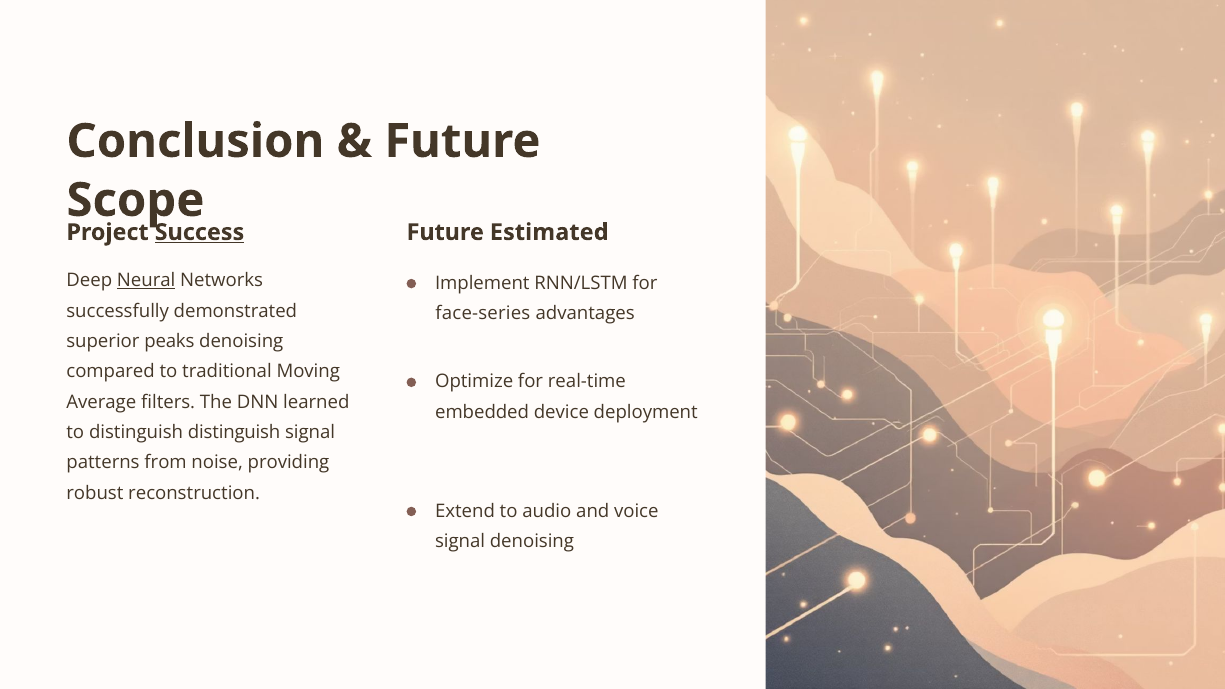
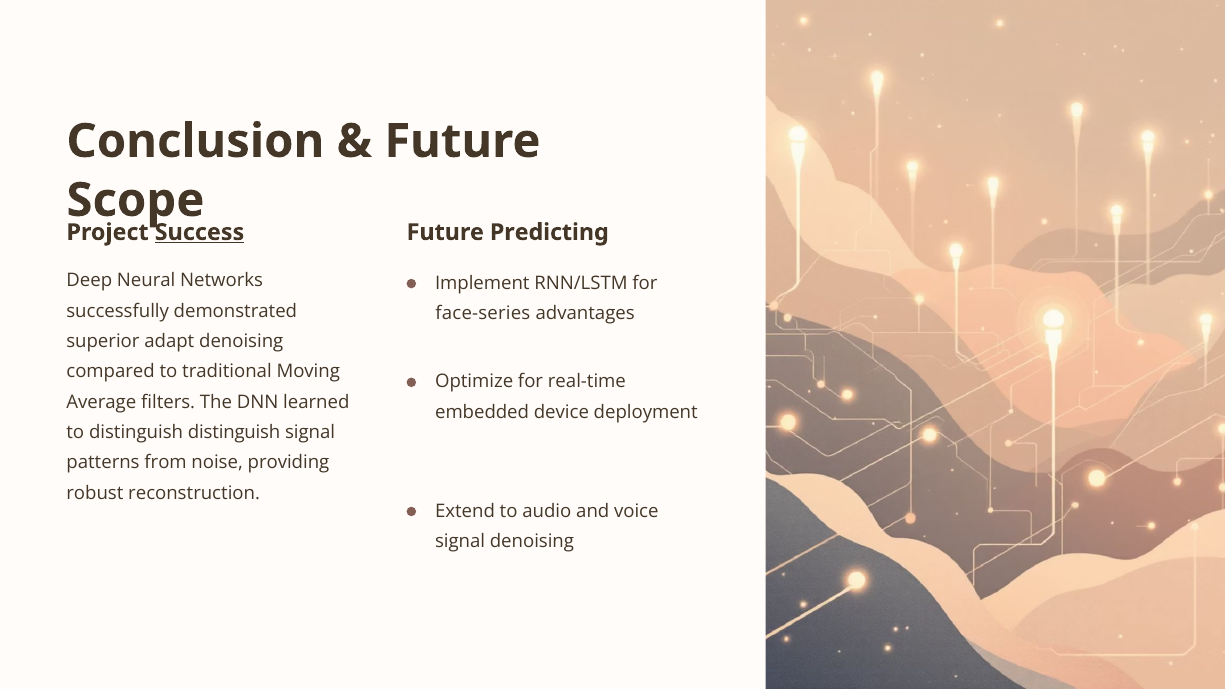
Estimated: Estimated -> Predicting (549, 232)
Neural underline: present -> none (146, 281)
peaks: peaks -> adapt (169, 341)
